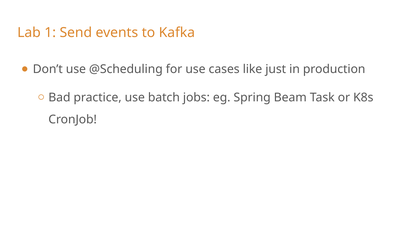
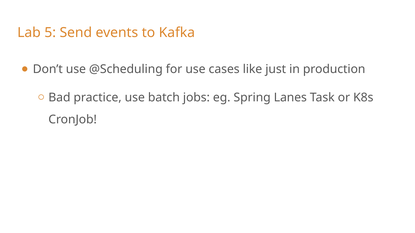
1: 1 -> 5 (50, 33)
Beam: Beam -> Lanes (290, 98)
